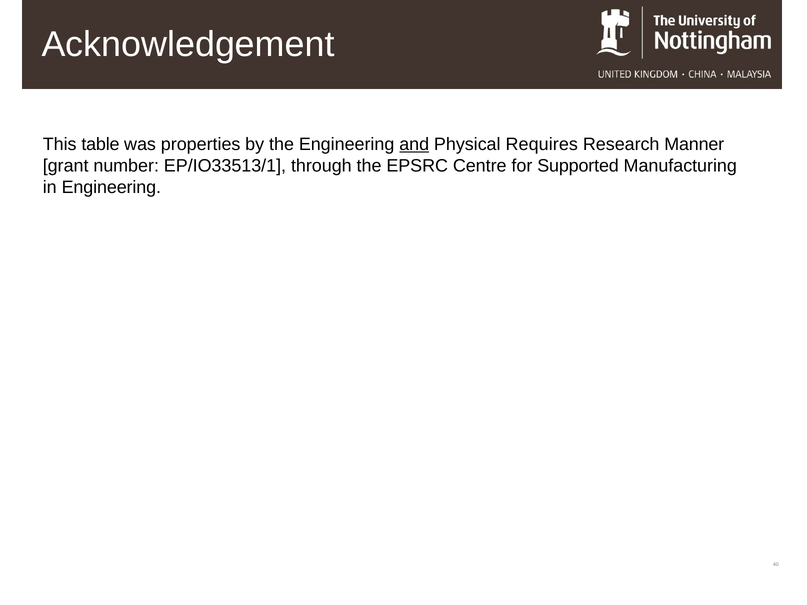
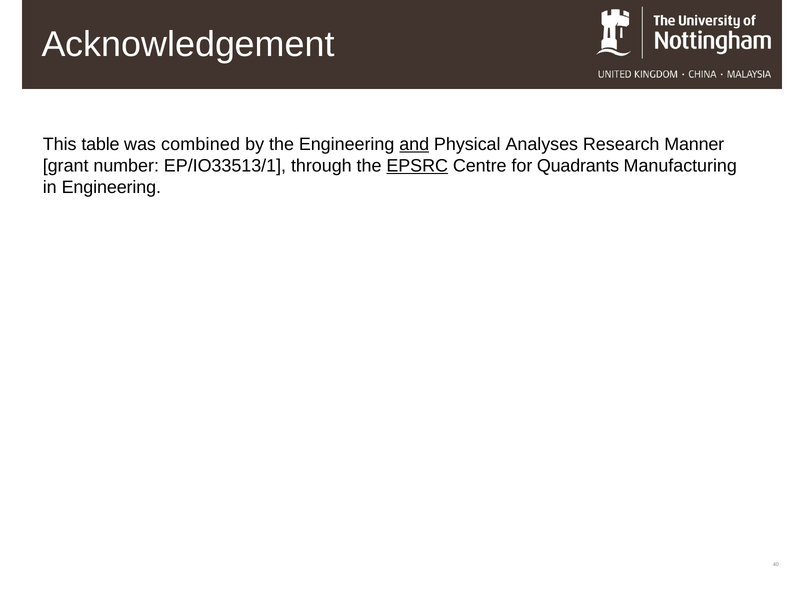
properties: properties -> combined (201, 144)
Requires: Requires -> Analyses (542, 144)
EPSRC underline: none -> present (417, 166)
Supported: Supported -> Quadrants (578, 166)
